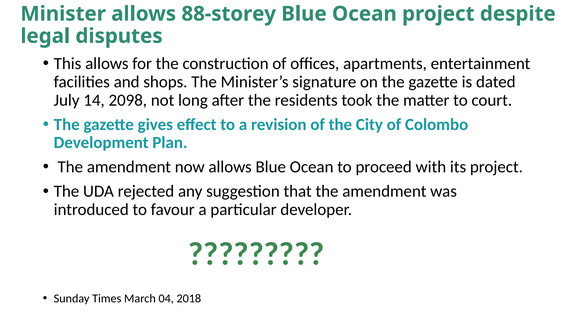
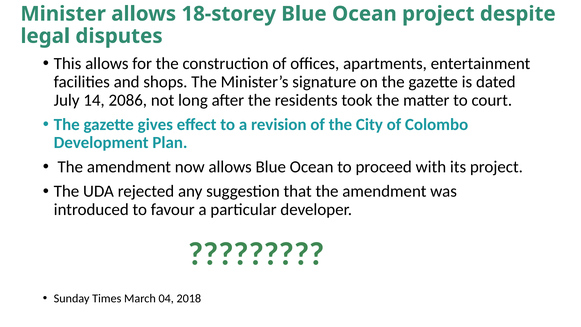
88-storey: 88-storey -> 18-storey (229, 14)
2098: 2098 -> 2086 (128, 100)
